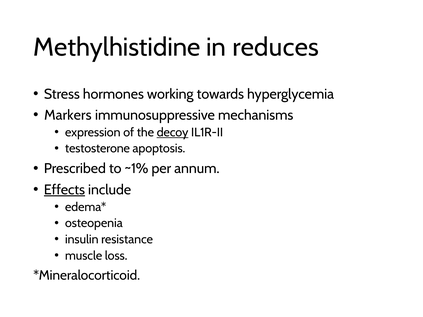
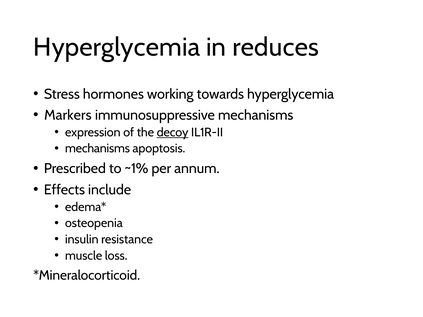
Methylhistidine: Methylhistidine -> Hyperglycemia (117, 47)
testosterone: testosterone -> mechanisms (97, 149)
Effects underline: present -> none (64, 190)
